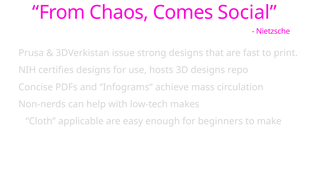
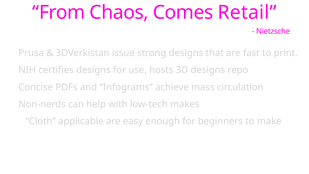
Social: Social -> Retail (247, 12)
